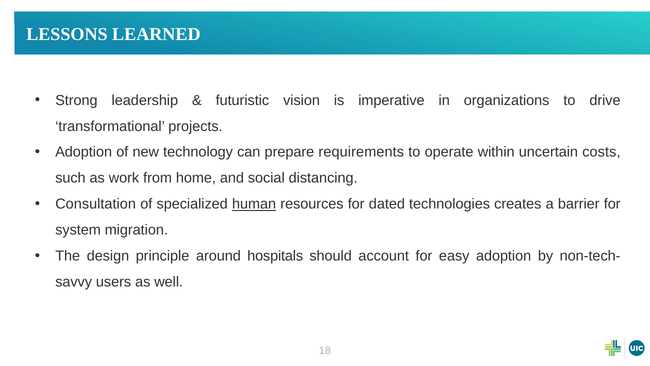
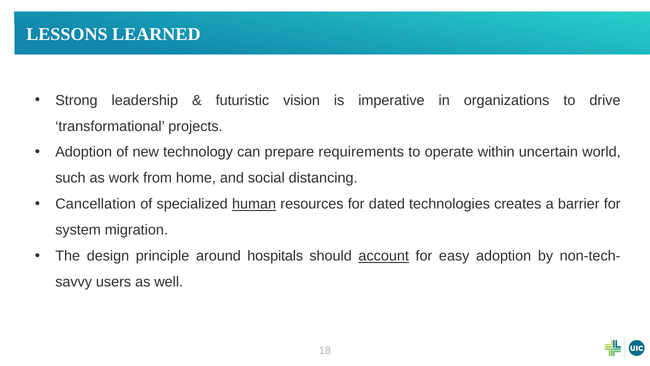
costs: costs -> world (601, 152)
Consultation: Consultation -> Cancellation (96, 204)
account underline: none -> present (384, 256)
